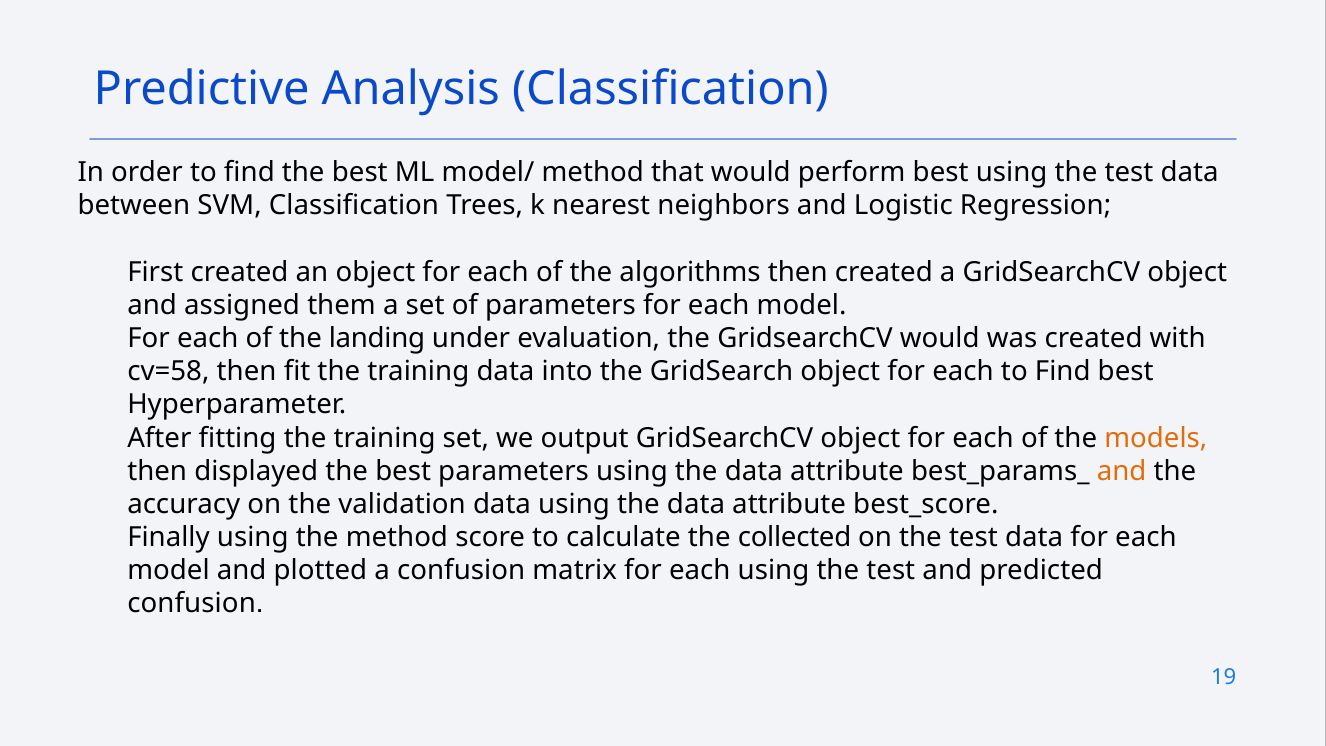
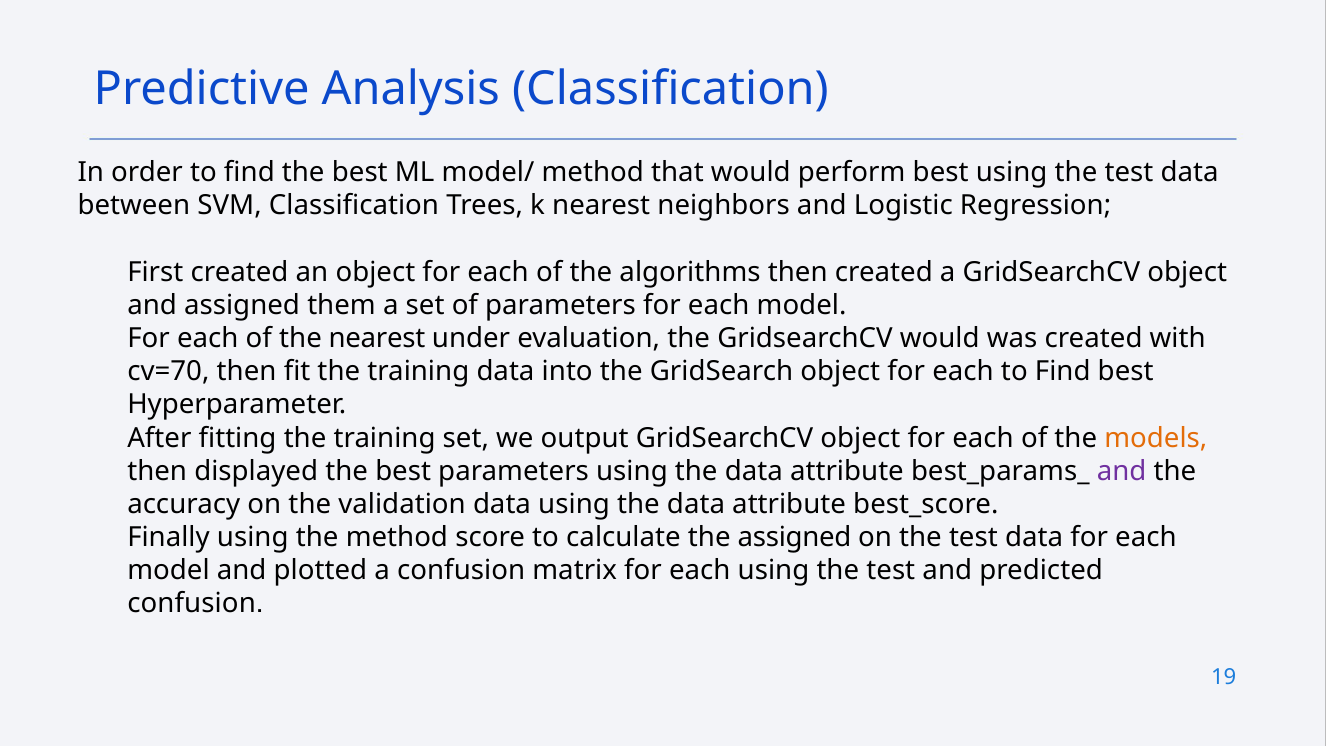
the landing: landing -> nearest (377, 338)
cv=58: cv=58 -> cv=70 (168, 372)
and colour: orange -> purple (1122, 471)
the collected: collected -> assigned (795, 537)
